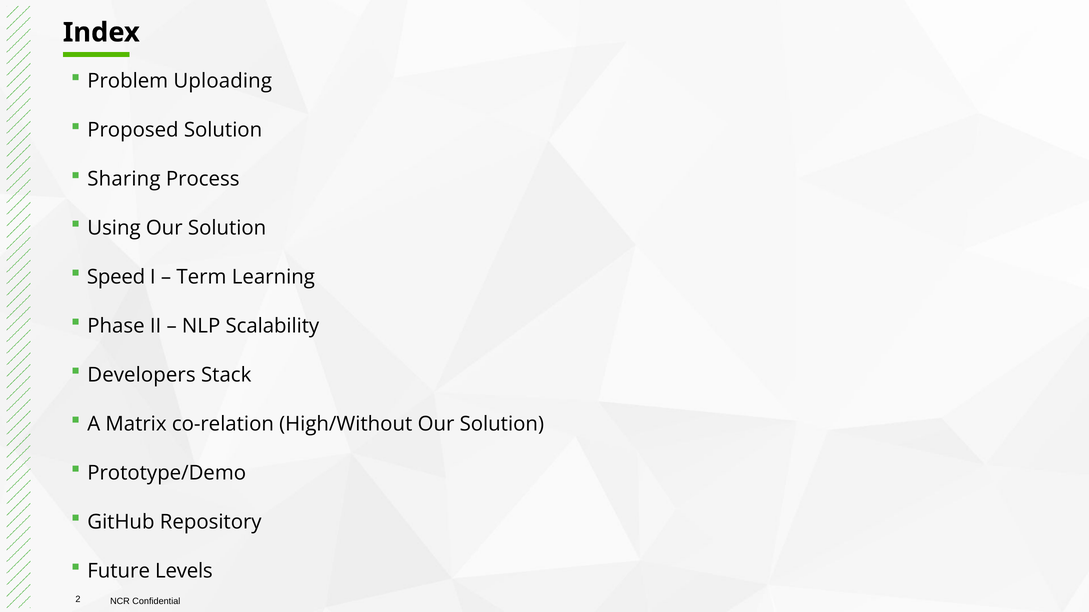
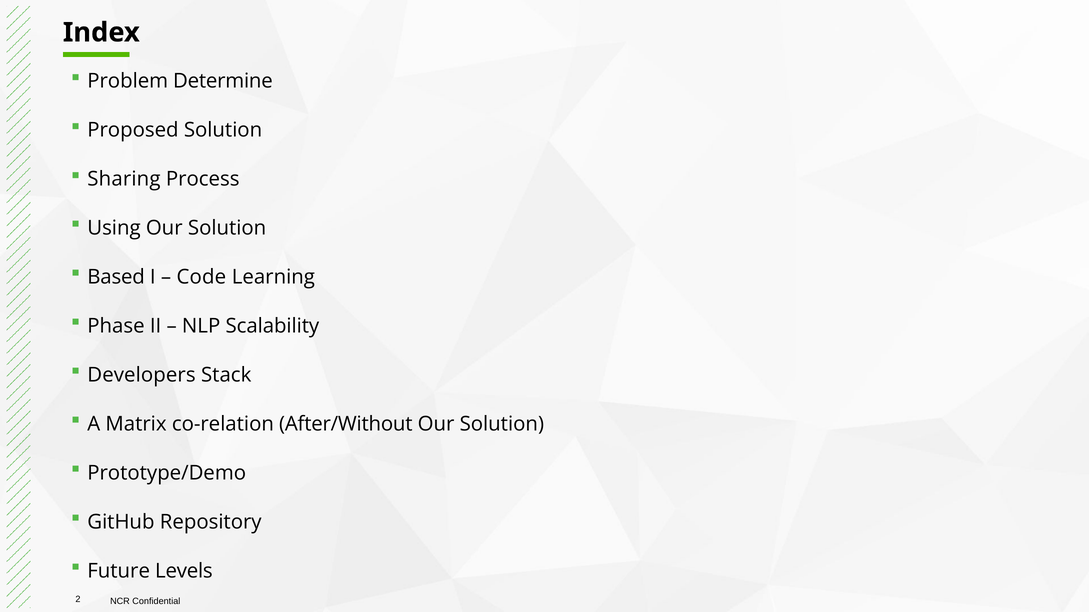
Uploading: Uploading -> Determine (223, 81)
Speed: Speed -> Based (116, 277)
Term: Term -> Code (201, 277)
High/Without: High/Without -> After/Without (346, 424)
